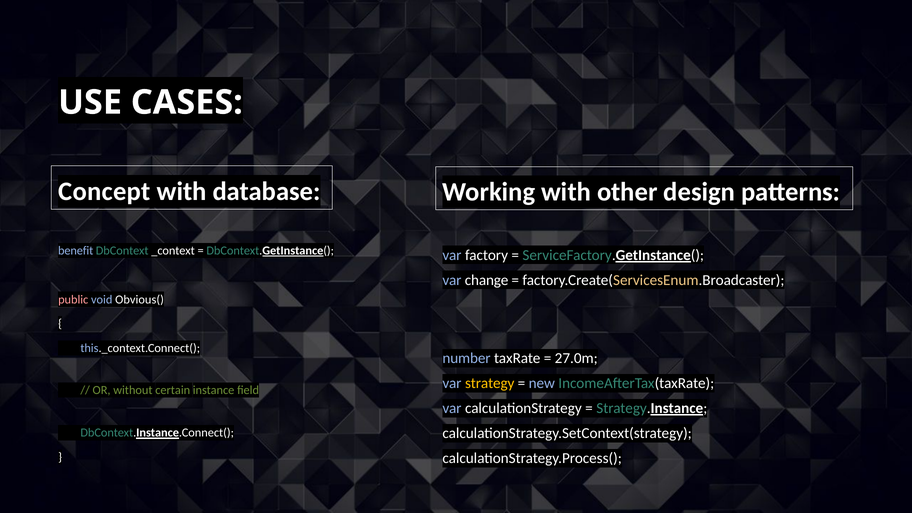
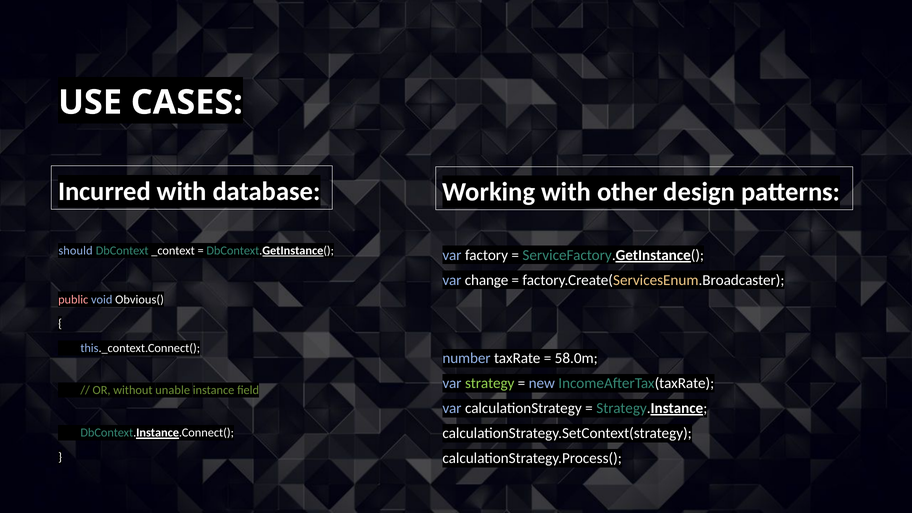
Concept: Concept -> Incurred (105, 191)
benefit: benefit -> should (76, 251)
27.0m: 27.0m -> 58.0m (576, 358)
strategy colour: yellow -> light green (490, 383)
certain: certain -> unable (173, 390)
